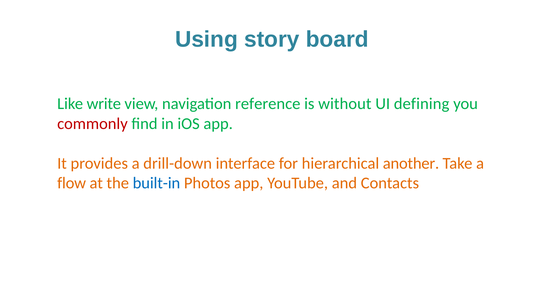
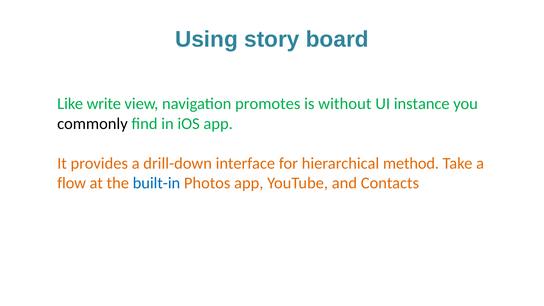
reference: reference -> promotes (268, 104)
defining: defining -> instance (422, 104)
commonly colour: red -> black (92, 124)
another: another -> method (411, 163)
